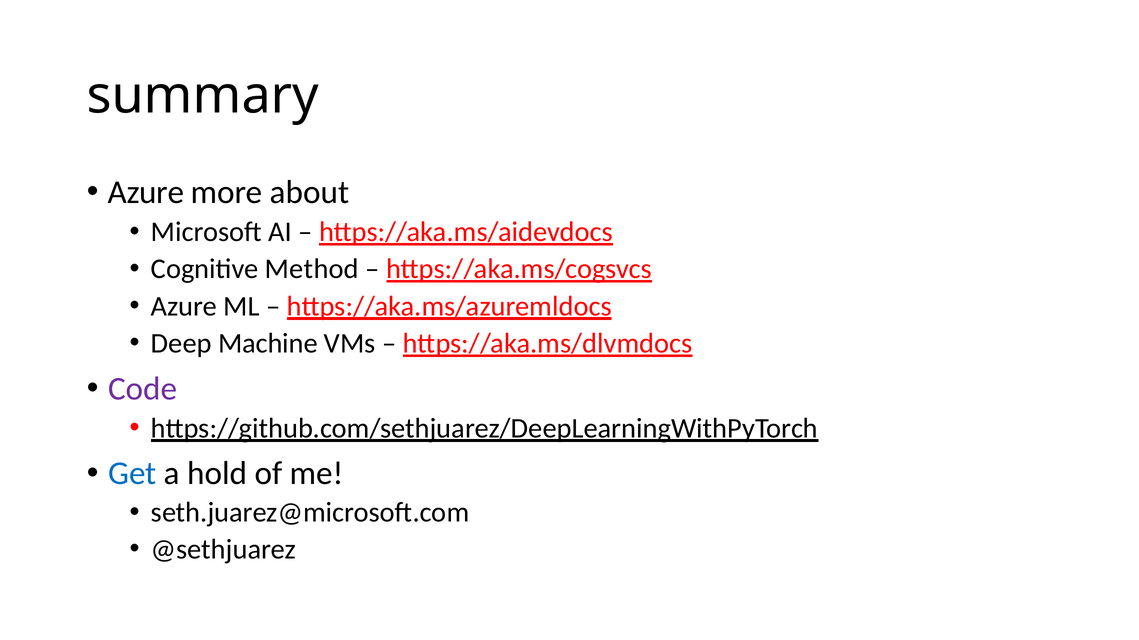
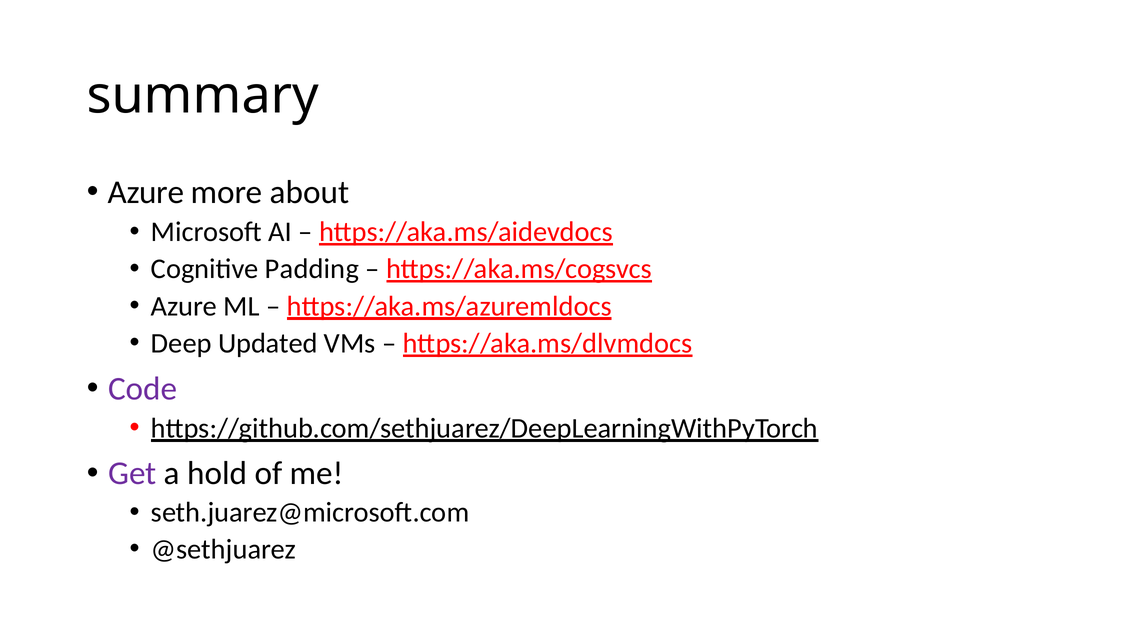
Method: Method -> Padding (312, 269)
Machine: Machine -> Updated (268, 344)
Get colour: blue -> purple (132, 474)
